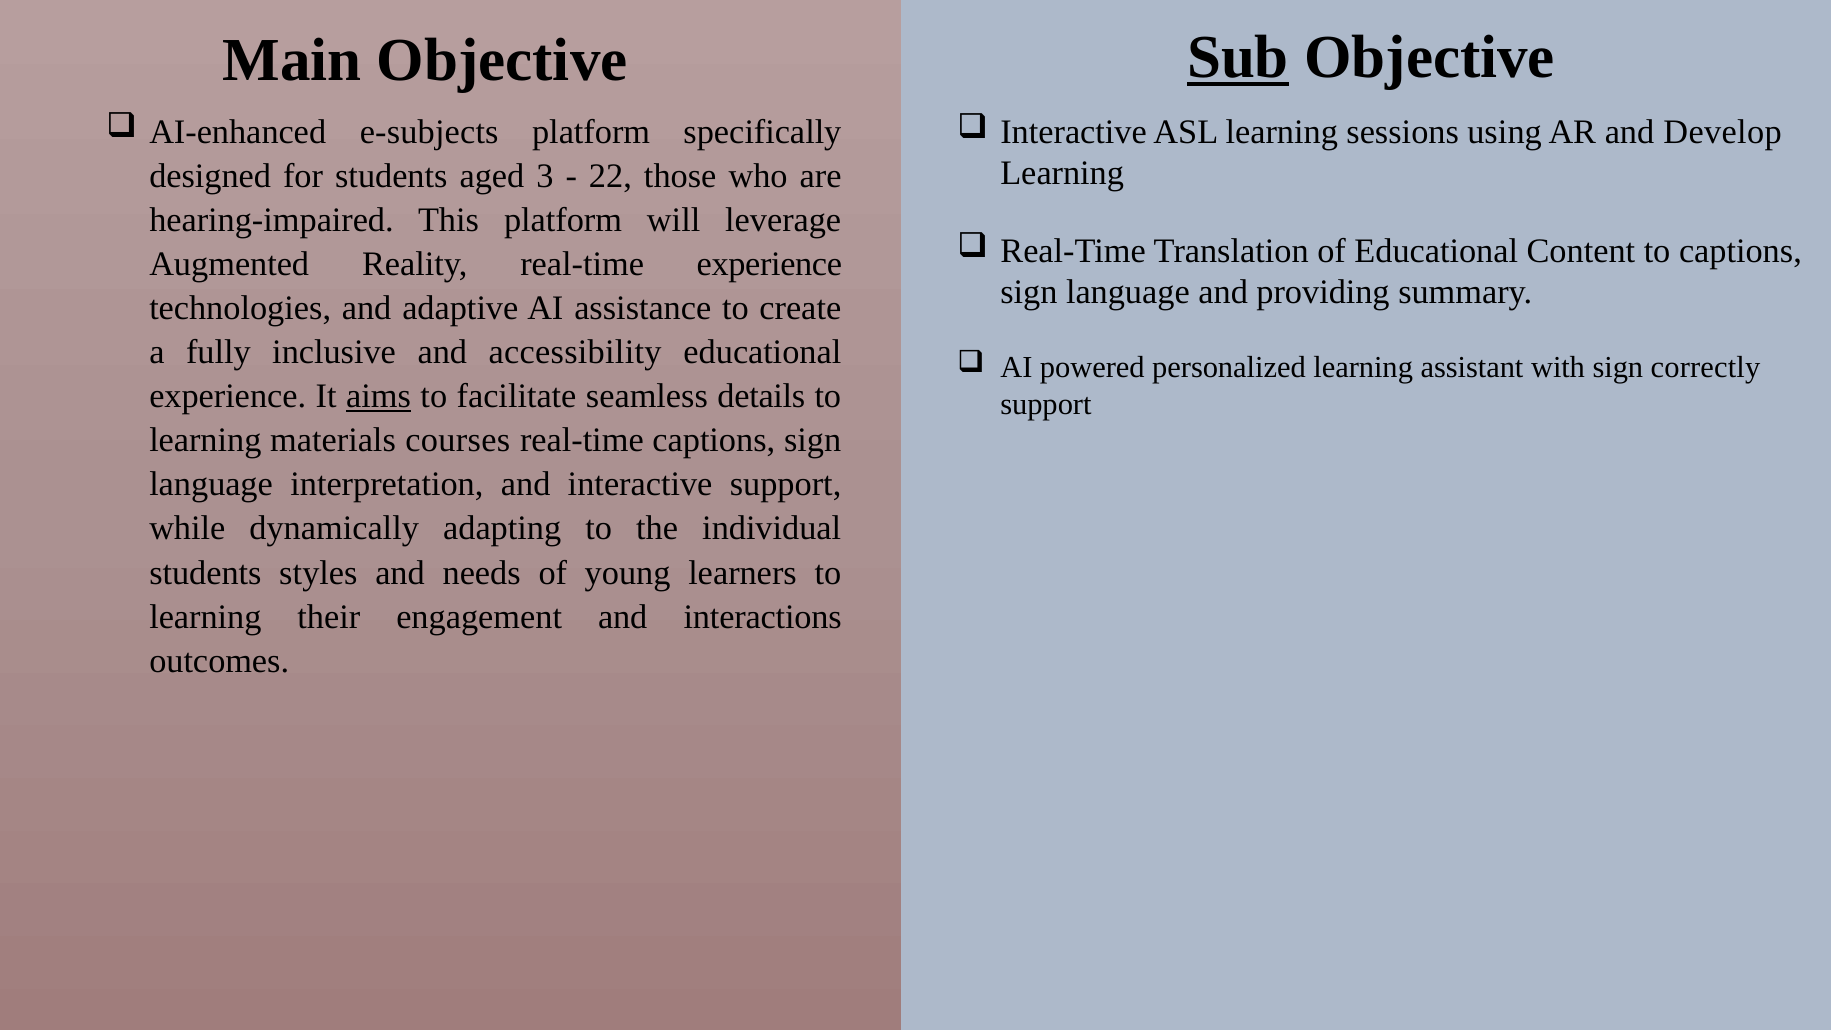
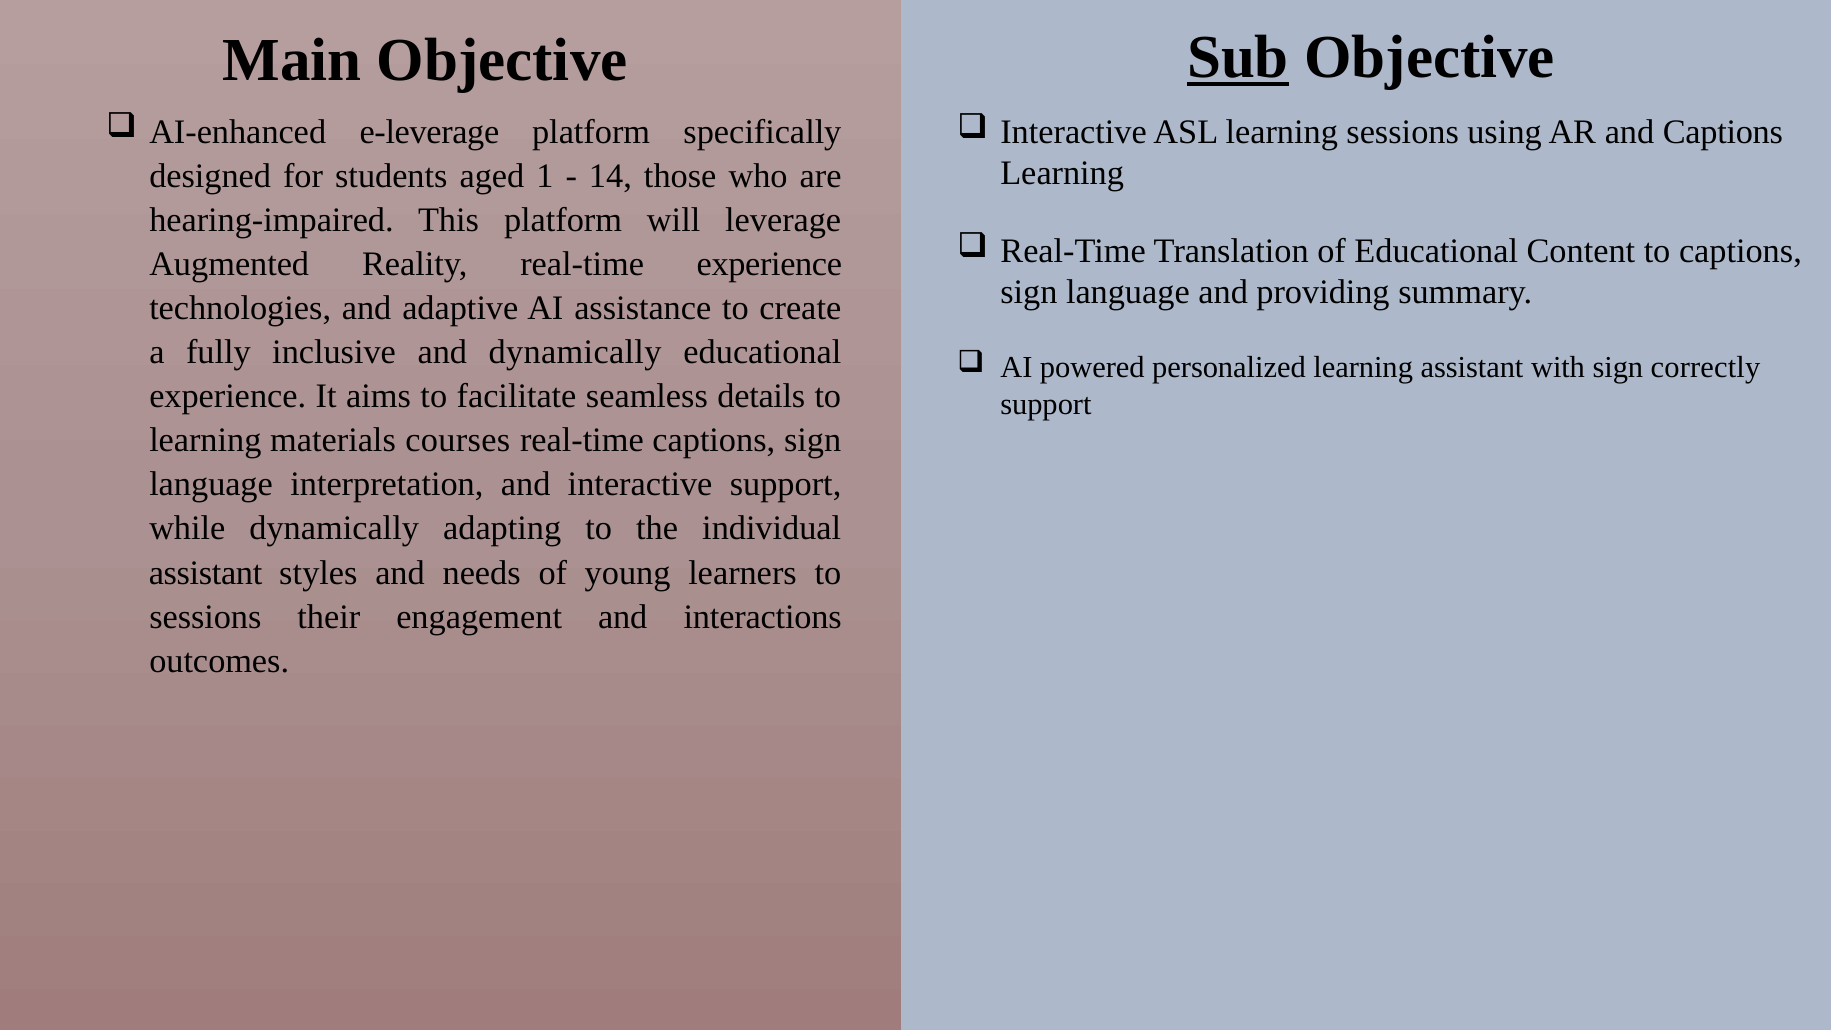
e-subjects: e-subjects -> e-leverage (429, 132)
and Develop: Develop -> Captions (1723, 132)
3: 3 -> 1 (545, 176)
22: 22 -> 14 (610, 176)
and accessibility: accessibility -> dynamically (575, 352)
aims underline: present -> none (379, 396)
students: students -> assistant (206, 573)
learning: learning -> sessions (205, 617)
